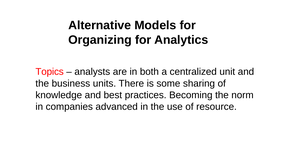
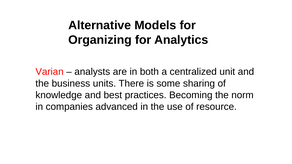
Topics: Topics -> Varian (50, 72)
